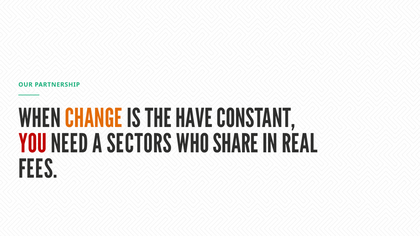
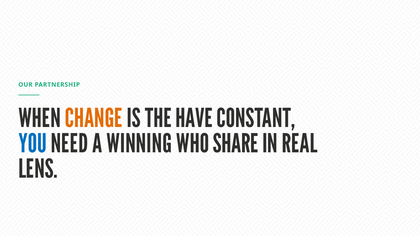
YOU colour: red -> blue (33, 144)
SECTORS: SECTORS -> WINNING (139, 144)
FEES: FEES -> LENS (38, 169)
